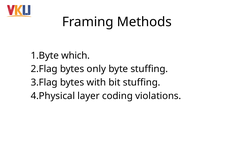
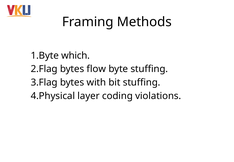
only: only -> flow (96, 69)
